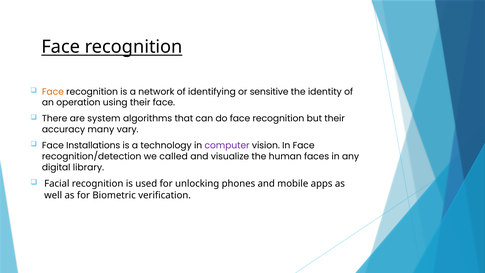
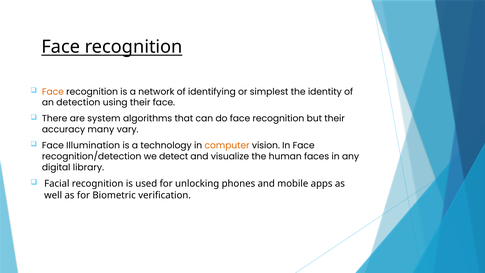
sensitive: sensitive -> simplest (269, 92)
operation: operation -> detection (78, 103)
Installations: Installations -> Illumination (93, 145)
computer colour: purple -> orange (227, 145)
called: called -> detect (174, 156)
